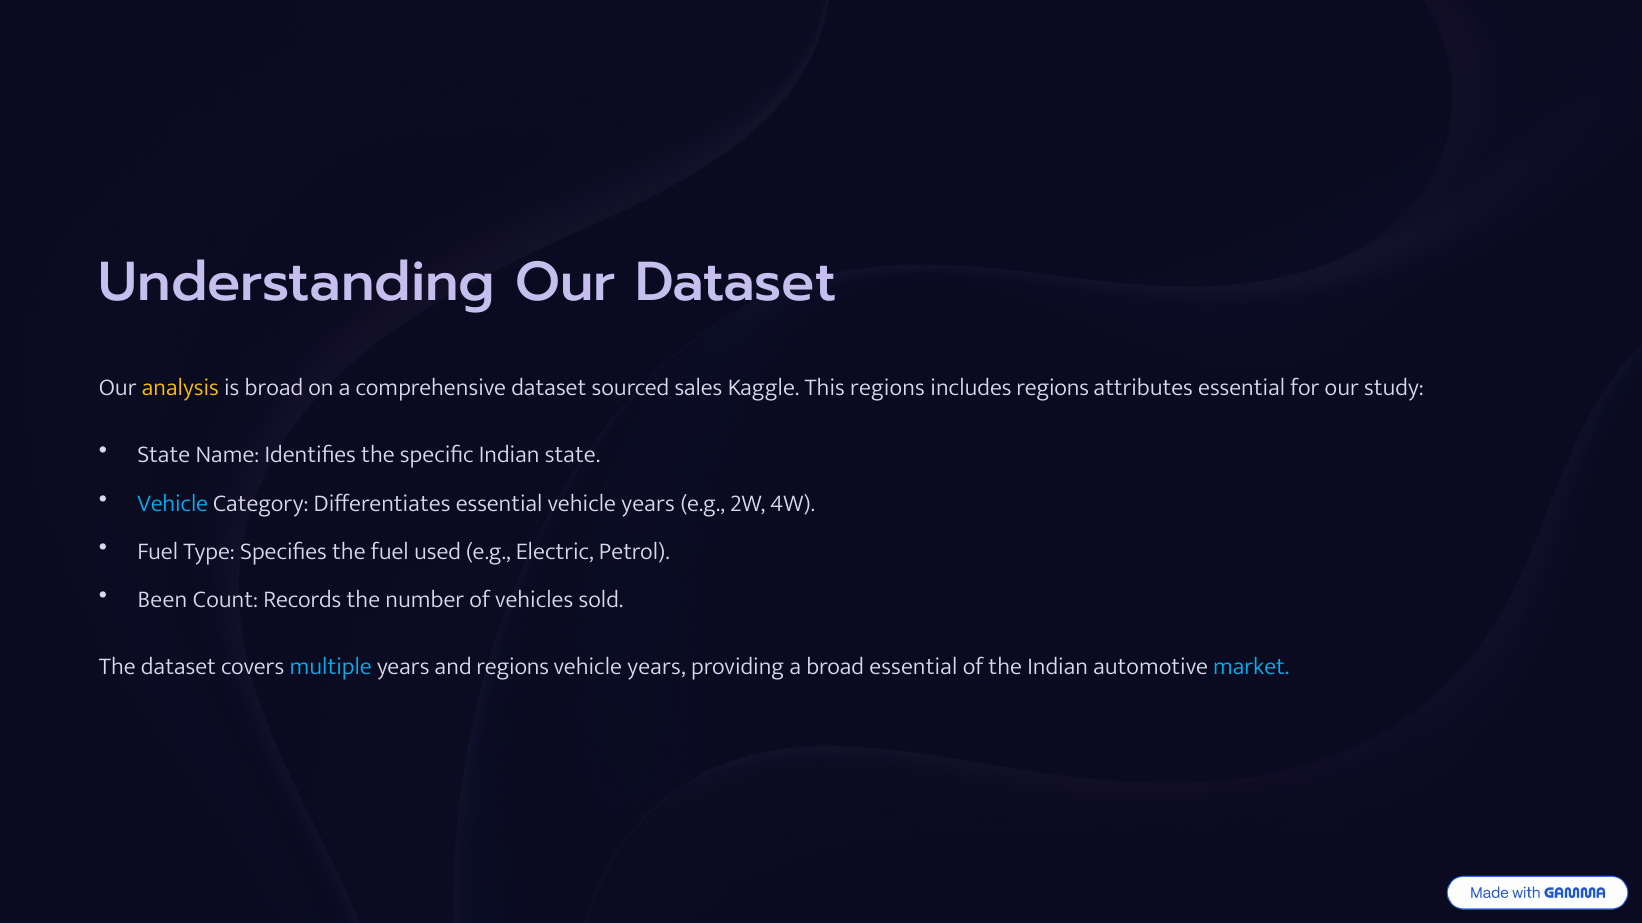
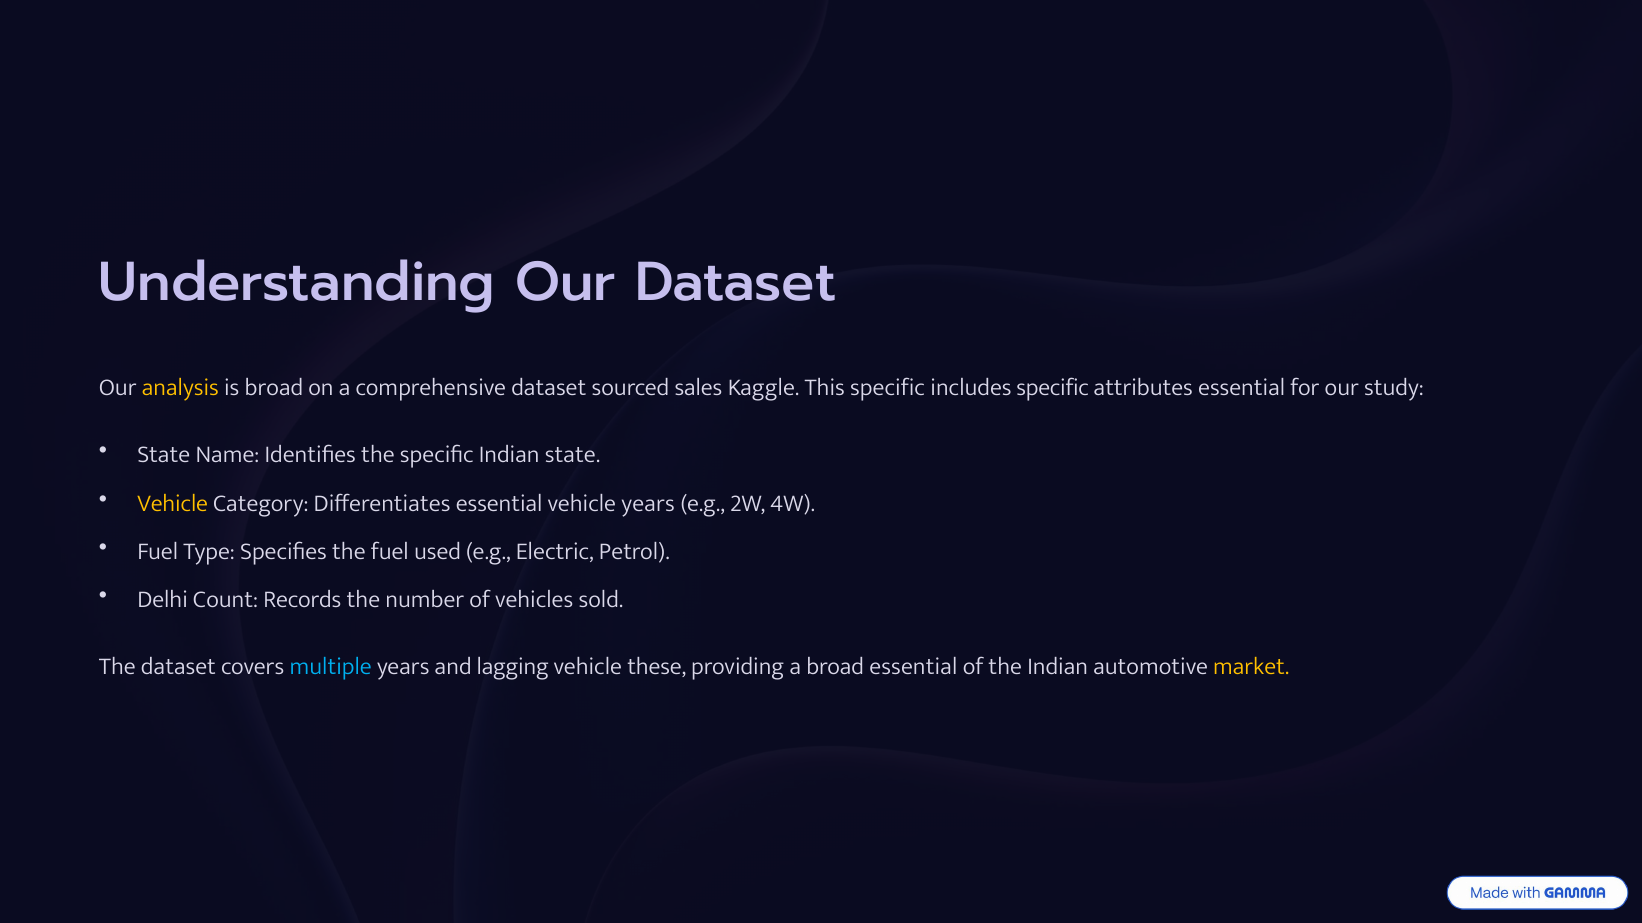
This regions: regions -> specific (888, 388)
includes regions: regions -> specific (1053, 388)
Vehicle colour: light blue -> yellow (173, 503)
Been: Been -> Delhi (163, 600)
and regions: regions -> lagging (513, 667)
years: years -> these (657, 667)
market colour: light blue -> yellow (1251, 667)
